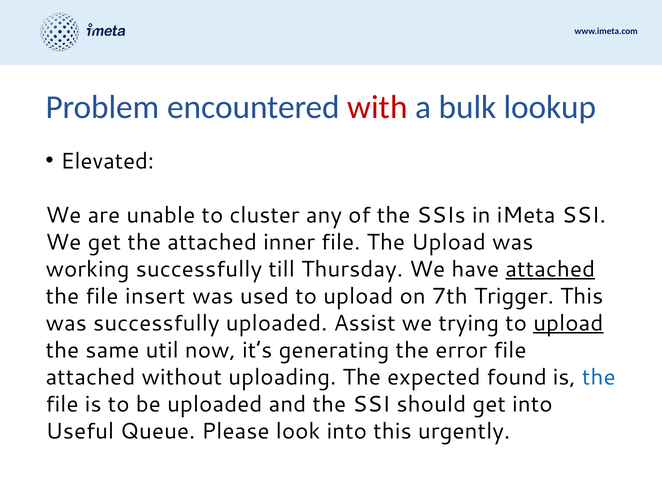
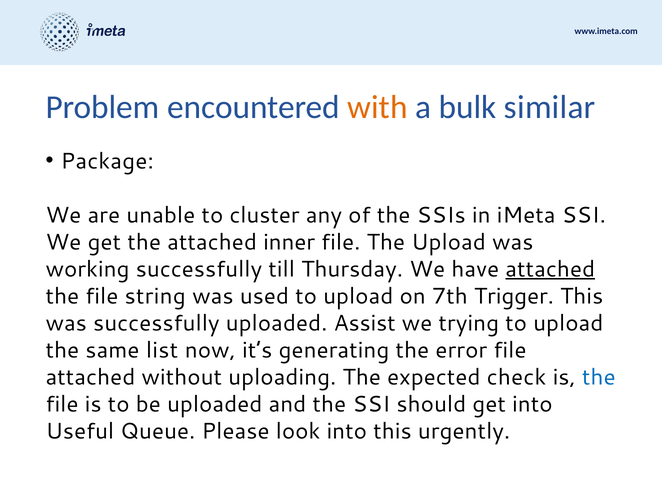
with colour: red -> orange (377, 107)
lookup: lookup -> similar (550, 107)
Elevated: Elevated -> Package (107, 161)
insert: insert -> string (155, 296)
upload underline: present -> none (568, 323)
util: util -> list (162, 351)
found: found -> check (516, 378)
